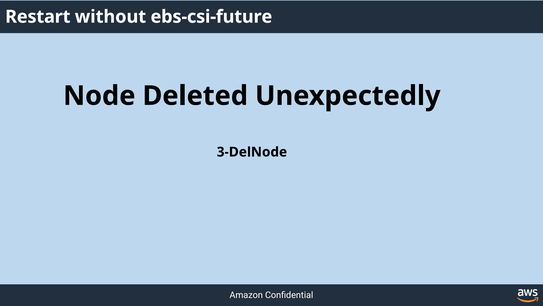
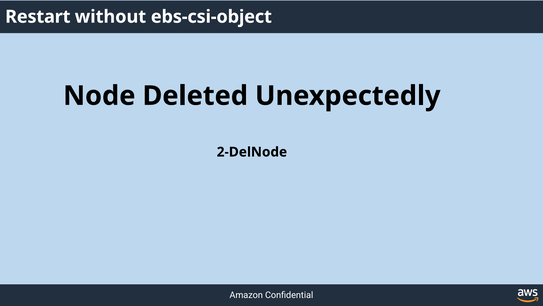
ebs-csi-future: ebs-csi-future -> ebs-csi-object (211, 17)
3-DelNode: 3-DelNode -> 2-DelNode (252, 152)
